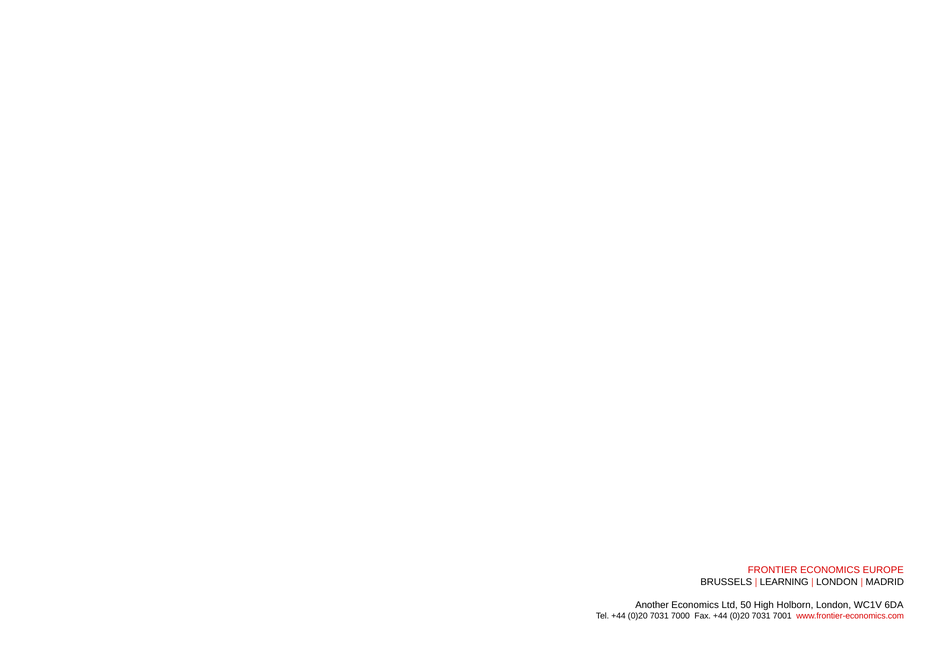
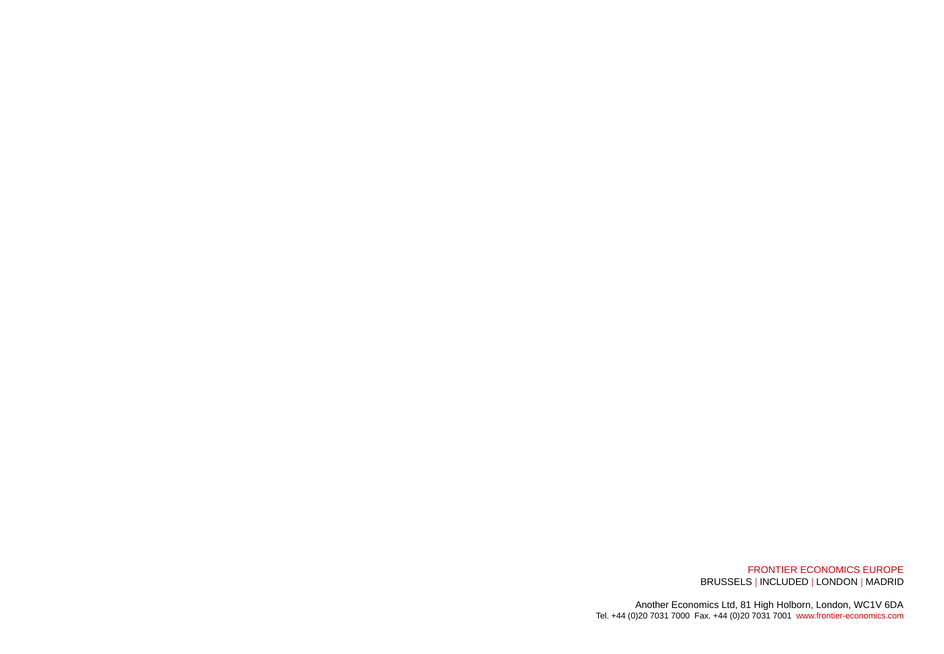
LEARNING: LEARNING -> INCLUDED (784, 581)
50: 50 -> 81 (746, 605)
